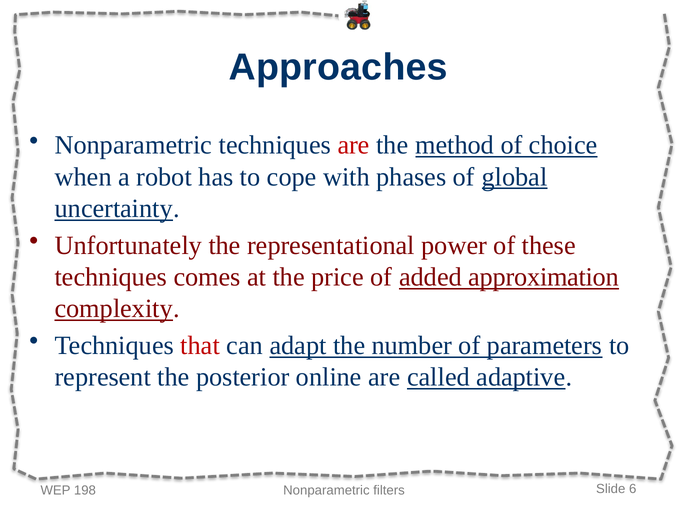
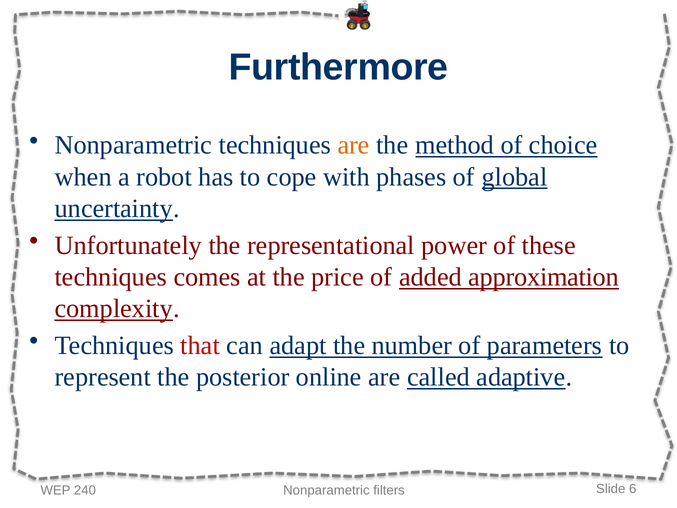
Approaches: Approaches -> Furthermore (339, 67)
are colour: red -> orange (354, 145)
198: 198 -> 240 (85, 490)
